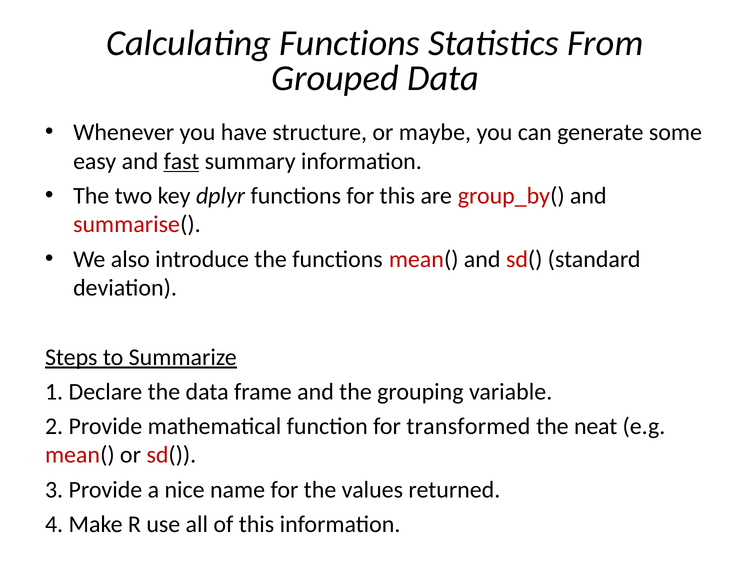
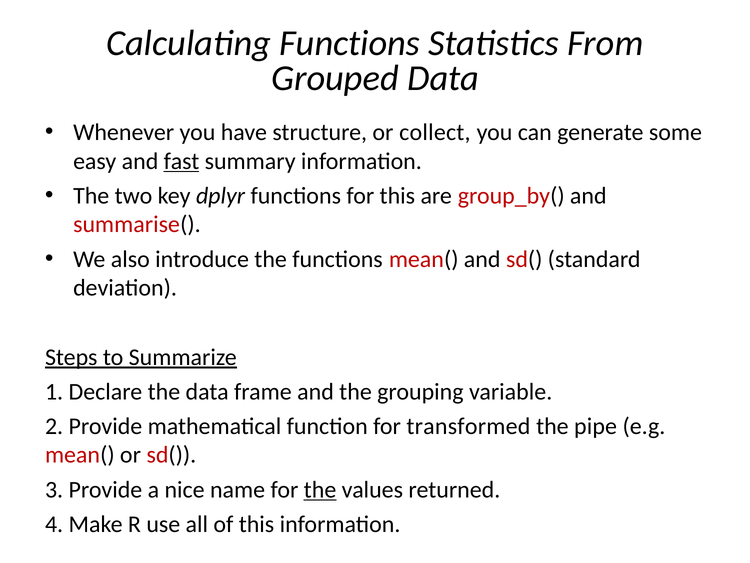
maybe: maybe -> collect (435, 132)
neat: neat -> pipe (596, 426)
the underline: none -> present (320, 489)
